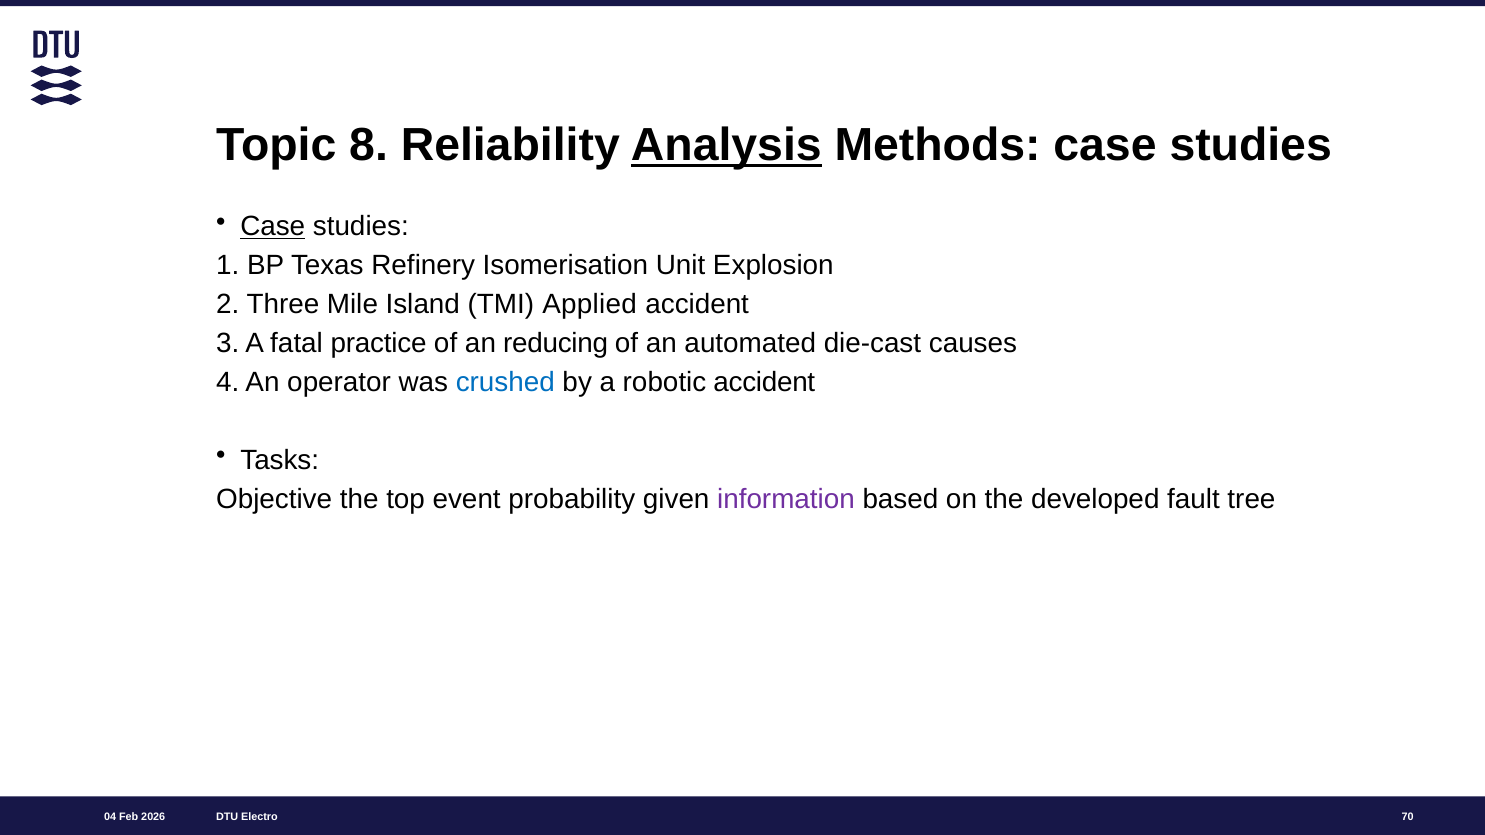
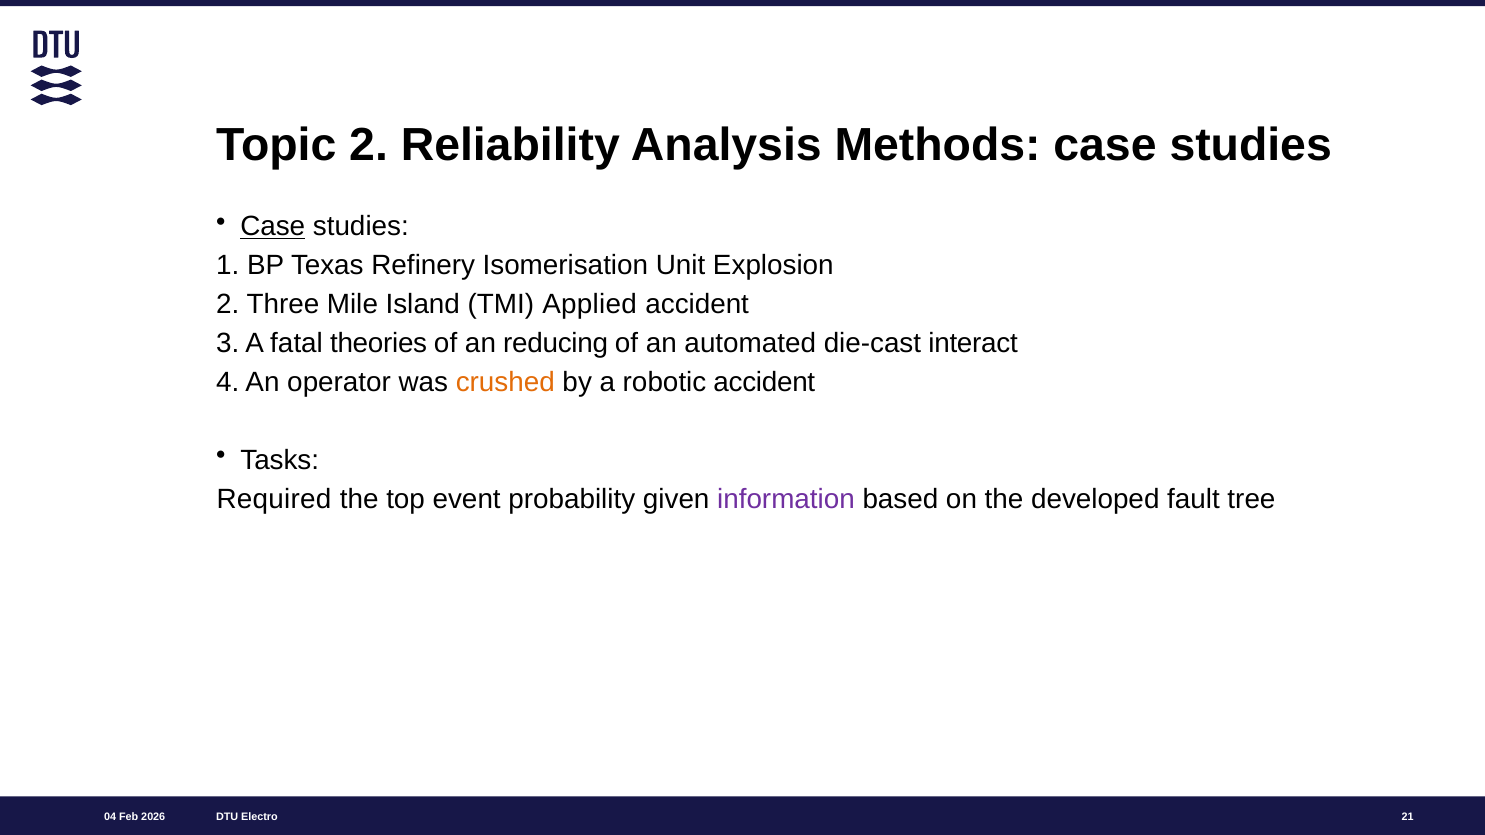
Topic 8: 8 -> 2 (369, 146)
Analysis underline: present -> none (726, 146)
practice: practice -> theories (379, 343)
causes: causes -> interact (973, 343)
crushed colour: blue -> orange (505, 382)
Objective: Objective -> Required (274, 499)
70: 70 -> 21 (1408, 817)
